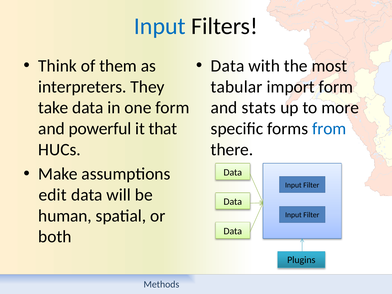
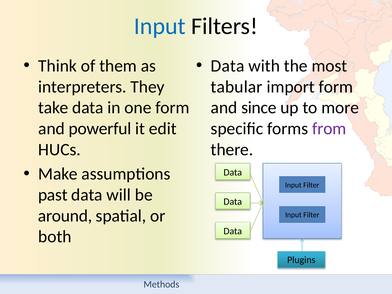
stats: stats -> since (259, 108)
that: that -> edit (163, 129)
from colour: blue -> purple (329, 129)
edit: edit -> past (53, 195)
human: human -> around (65, 216)
